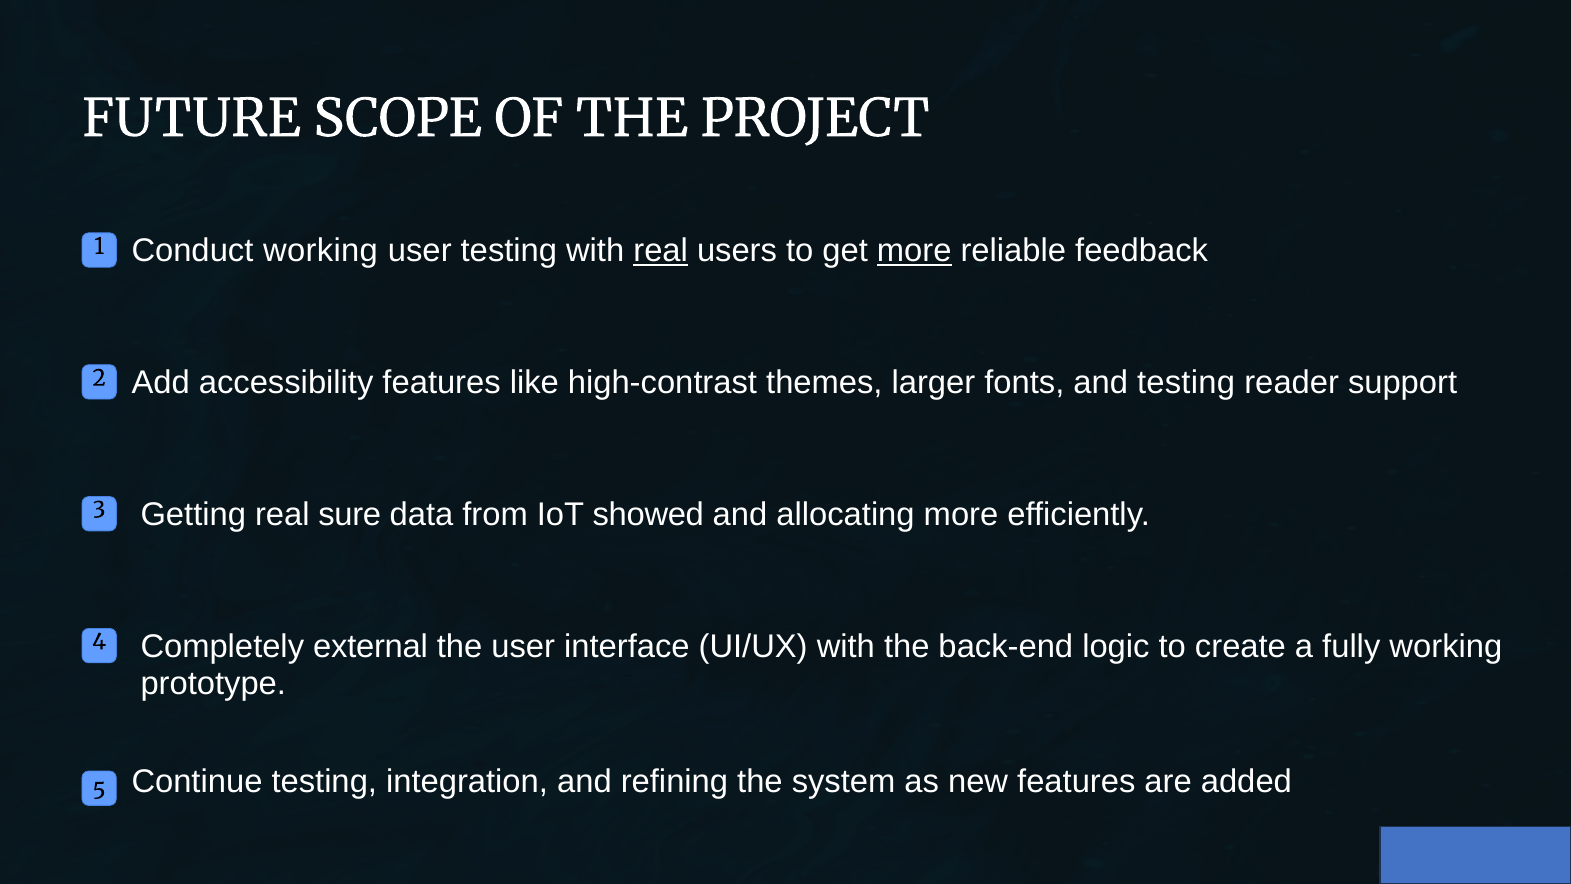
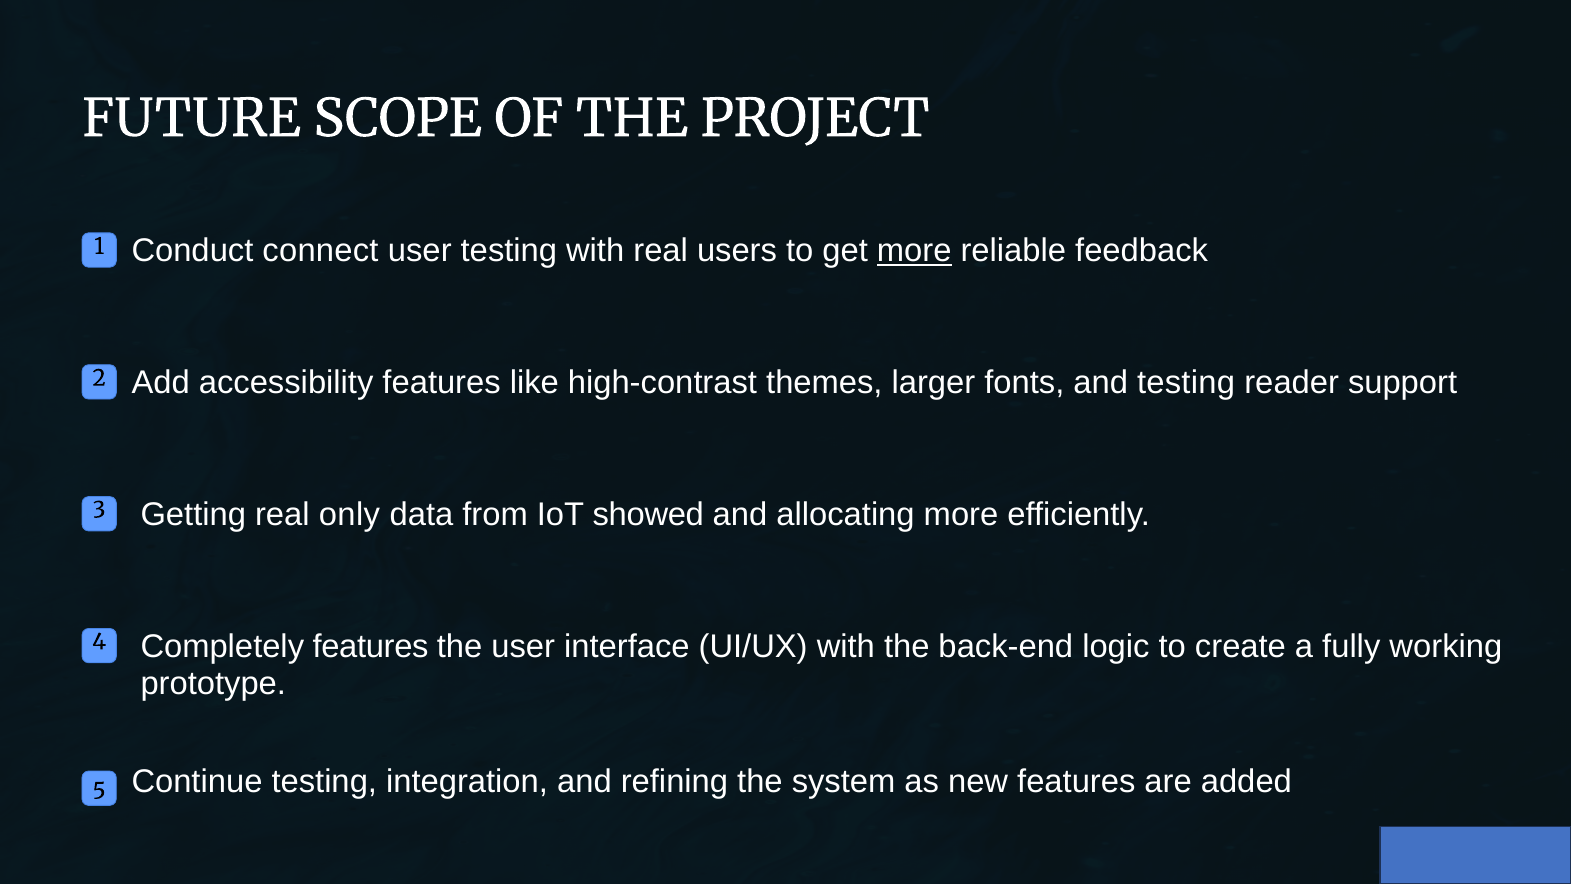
Conduct working: working -> connect (321, 251)
real underline: present -> none (661, 251)
sure: sure -> only (349, 515)
Completely external: external -> features (371, 646)
